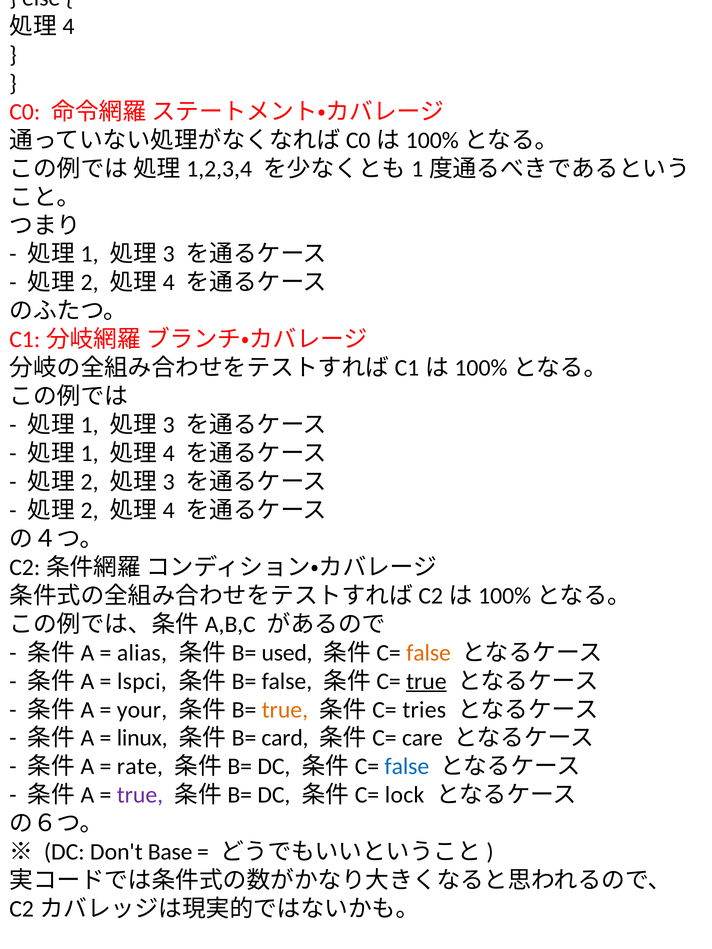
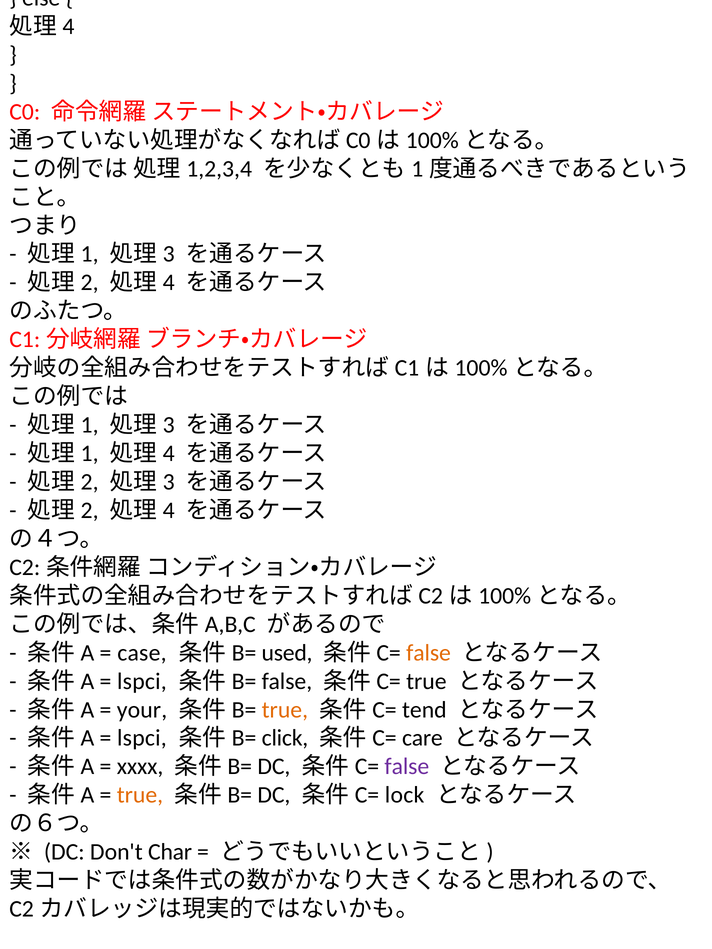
alias: alias -> case (142, 653)
true underline: present -> none (426, 681)
tries: tries -> tend (424, 710)
linux: linux -> lspci (142, 738)
card: card -> click (285, 738)
rate: rate -> xxxx (140, 767)
false colour: blue -> purple (407, 767)
true colour: purple -> orange (140, 795)
Base: Base -> Char (170, 852)
